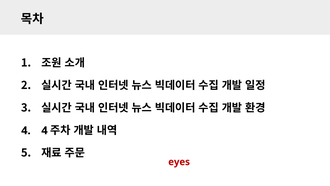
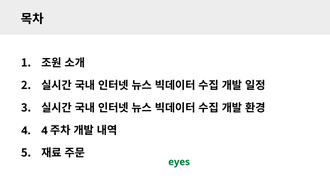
eyes colour: red -> green (179, 162)
